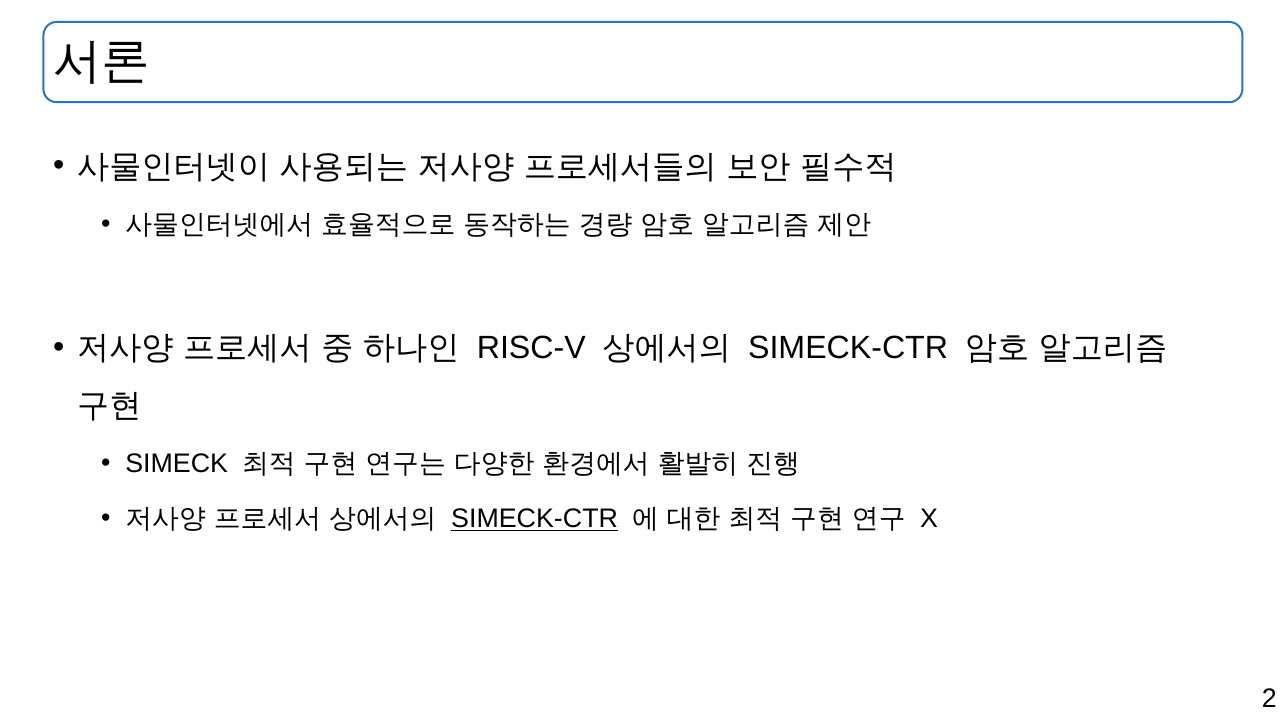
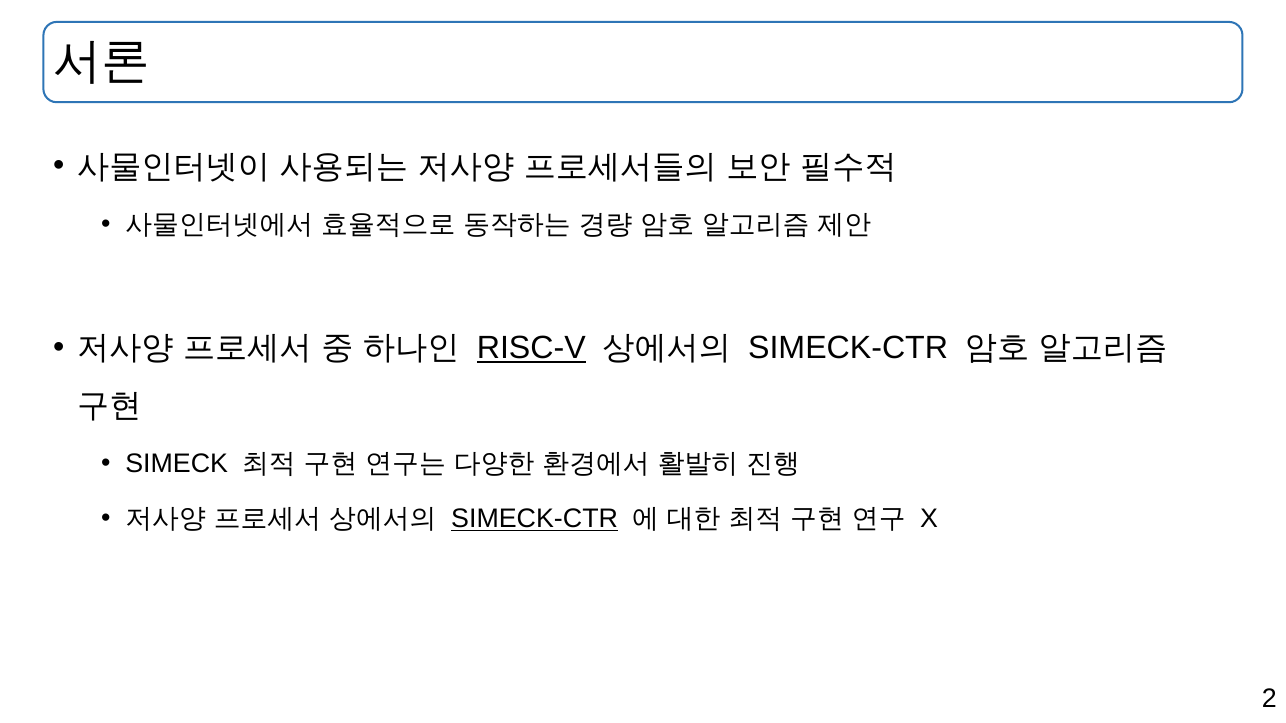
RISC-V underline: none -> present (531, 348)
